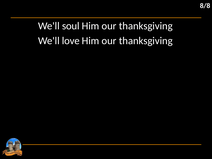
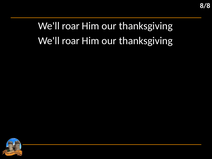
soul: soul -> roar (71, 26)
love: love -> roar (71, 41)
